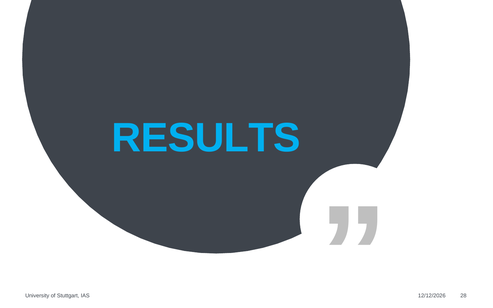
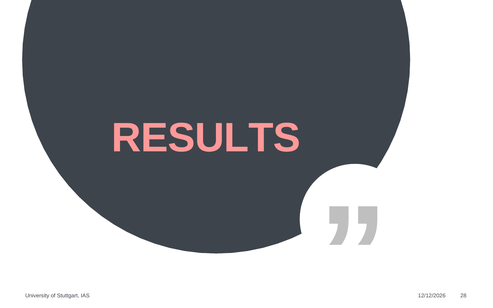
RESULTS colour: light blue -> pink (206, 138)
